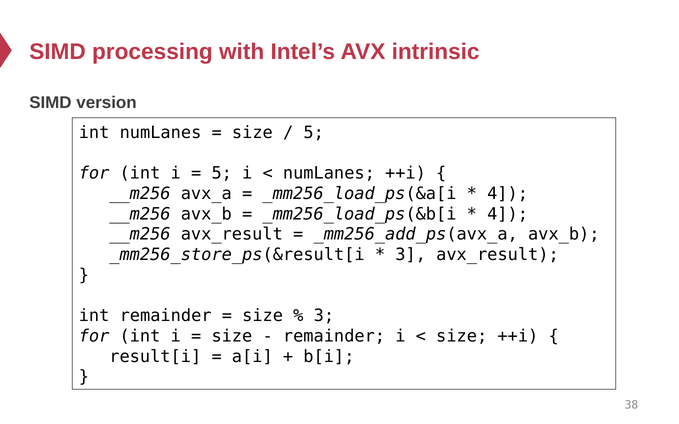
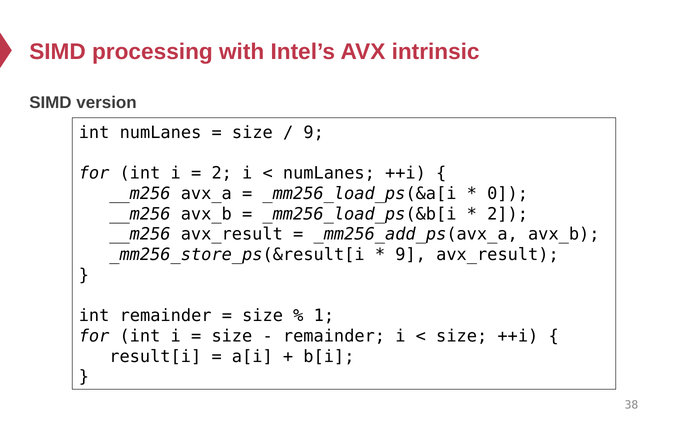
5: 5 -> 9 (314, 133)
5: 5 -> 2 (222, 173)
4: 4 -> 0 (508, 194)
4: 4 -> 2 (508, 214)
3: 3 -> 9 (411, 255)
3: 3 -> 1 (324, 316)
